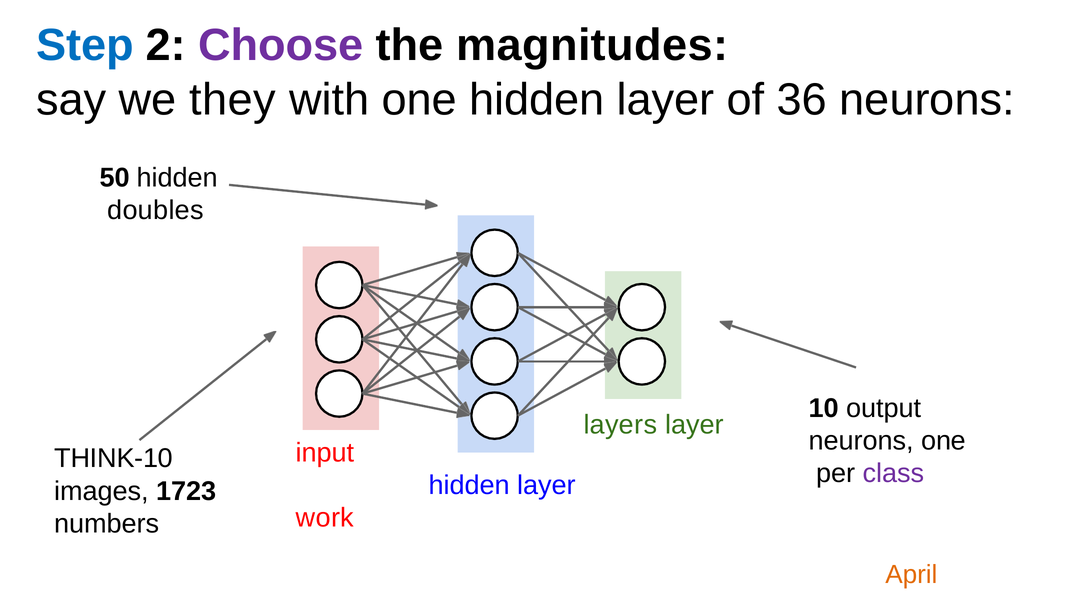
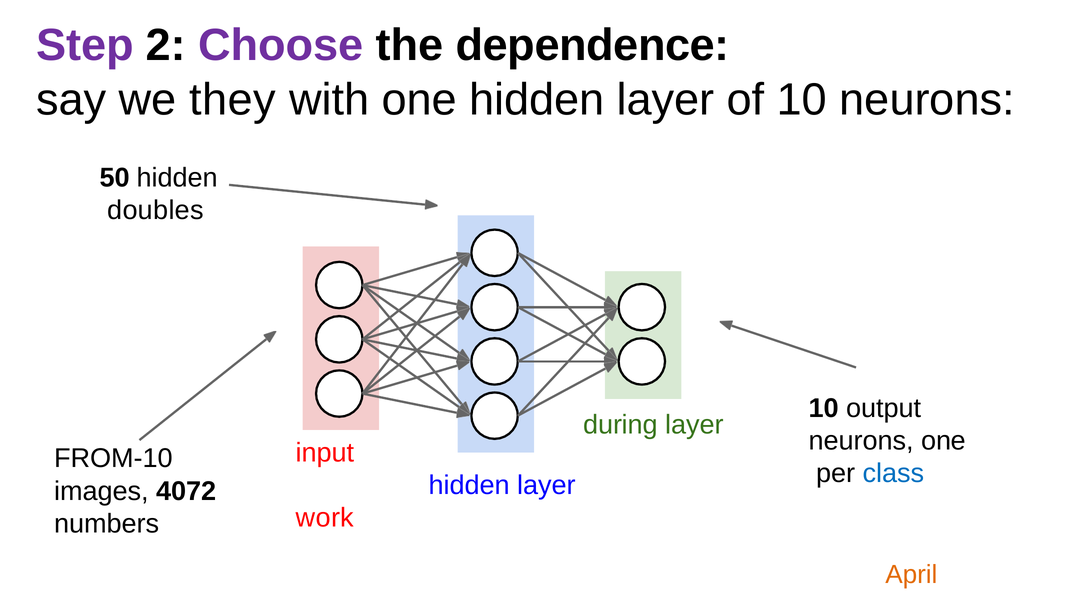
Step colour: blue -> purple (85, 45)
magnitudes: magnitudes -> dependence (593, 45)
of 36: 36 -> 10 (802, 100)
layers: layers -> during (621, 425)
THINK-10: THINK-10 -> FROM-10 (114, 458)
class colour: purple -> blue (894, 473)
1723: 1723 -> 4072 (186, 491)
